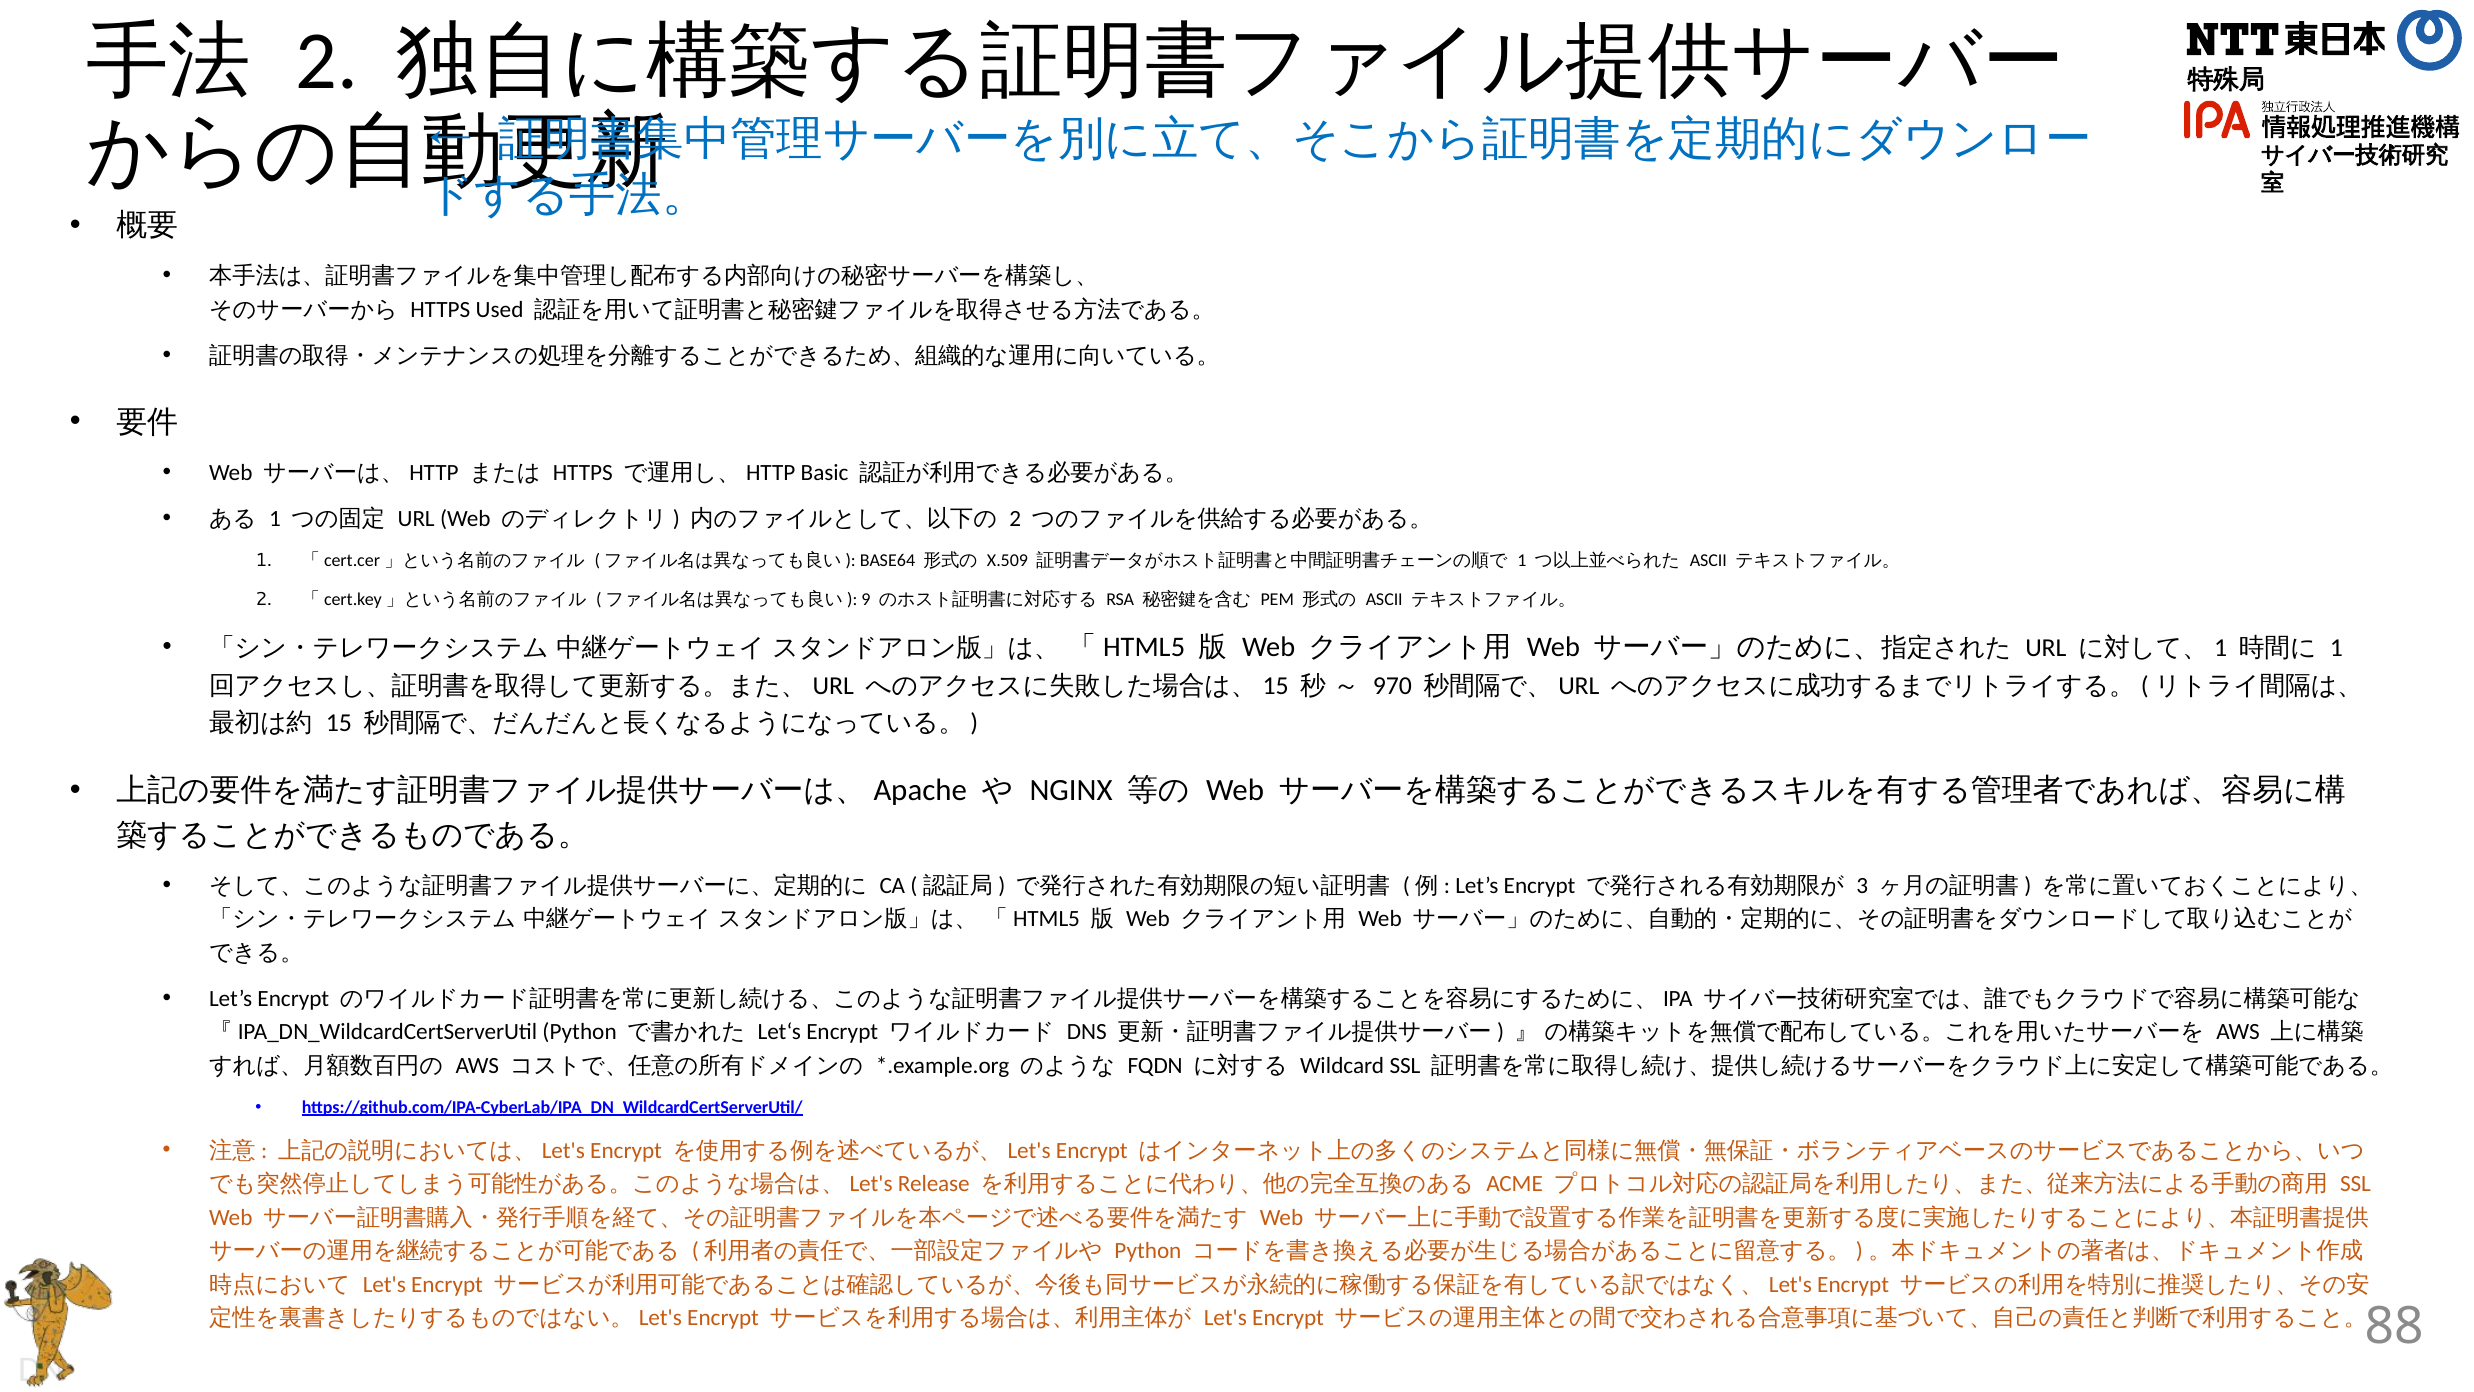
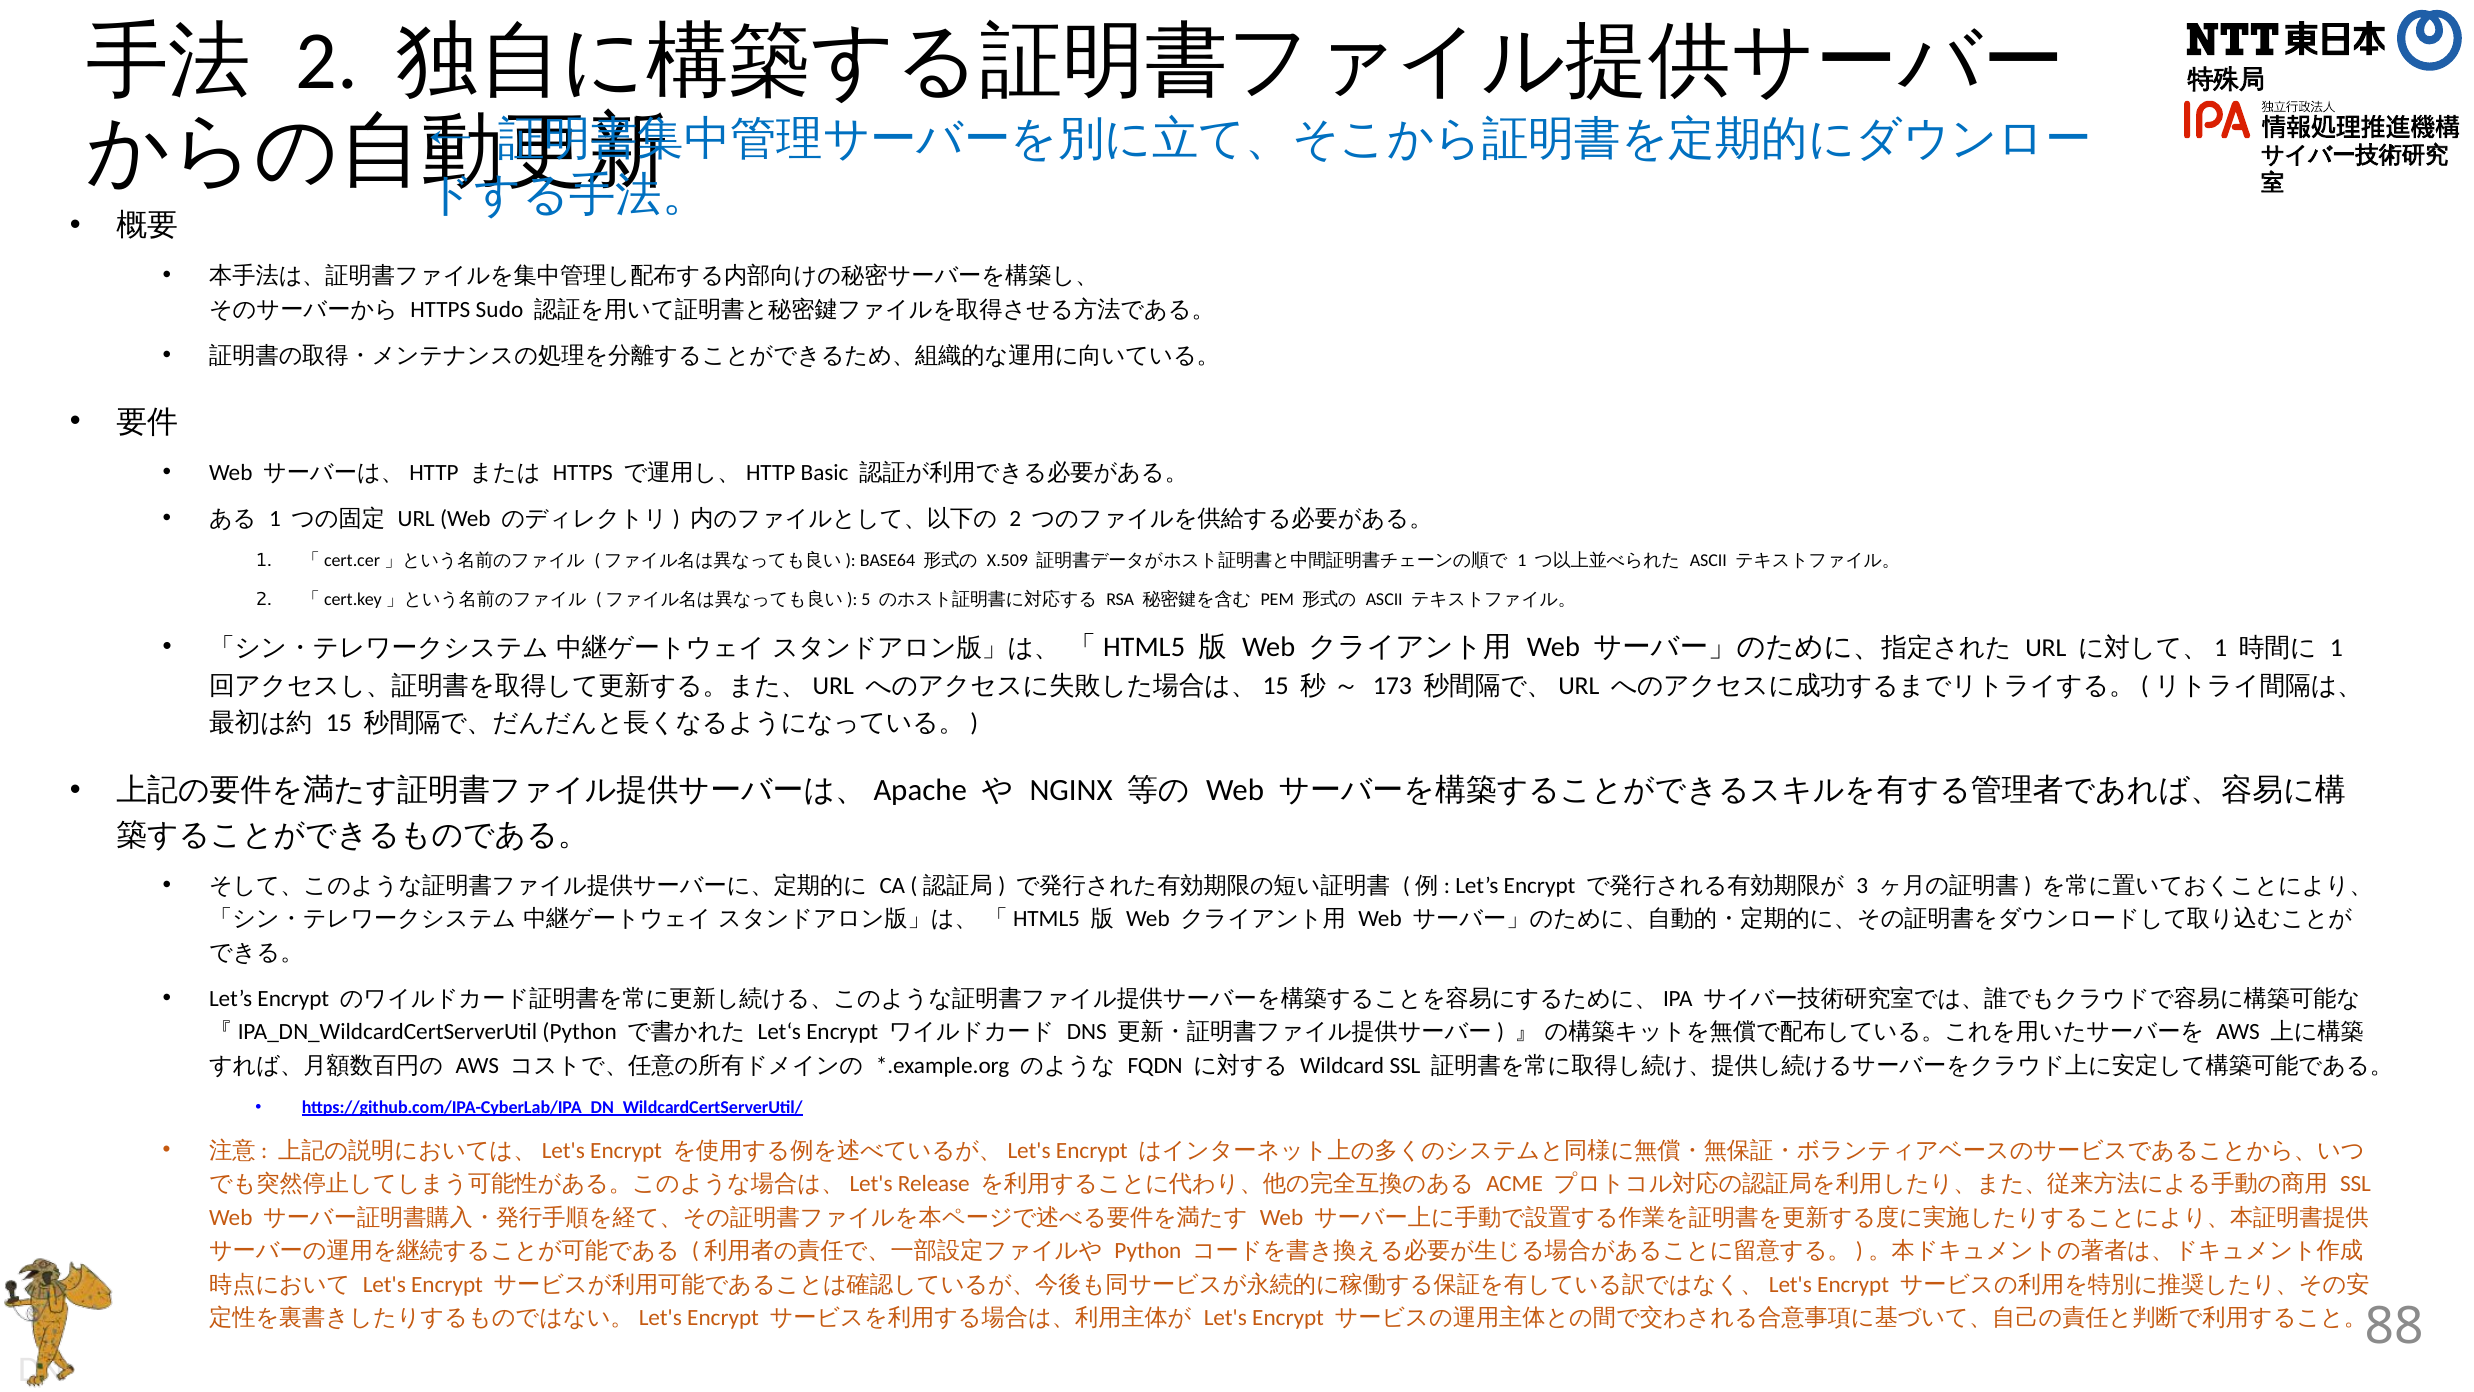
Used: Used -> Sudo (500, 309)
9: 9 -> 5 (866, 599)
970: 970 -> 173 (1392, 686)
